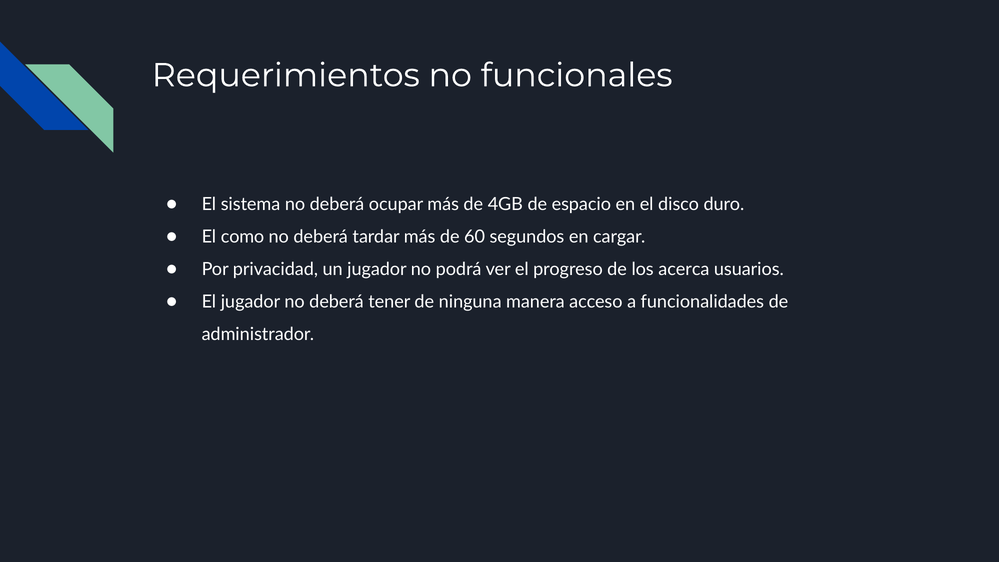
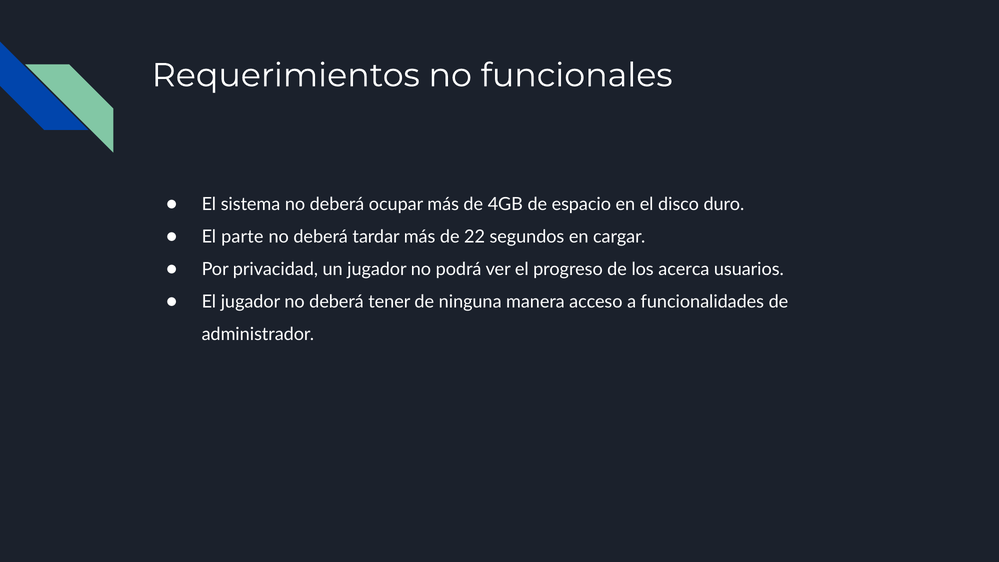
como: como -> parte (242, 237)
60: 60 -> 22 (475, 237)
